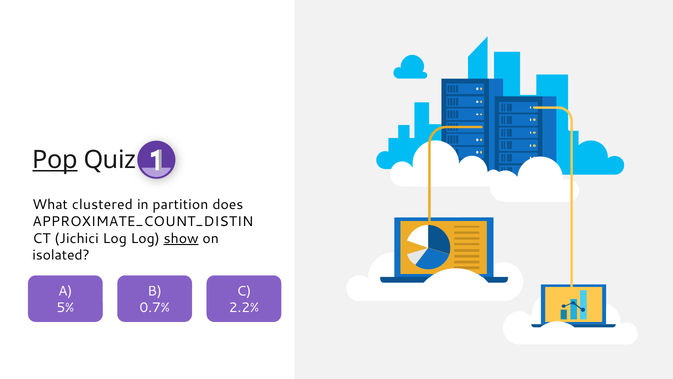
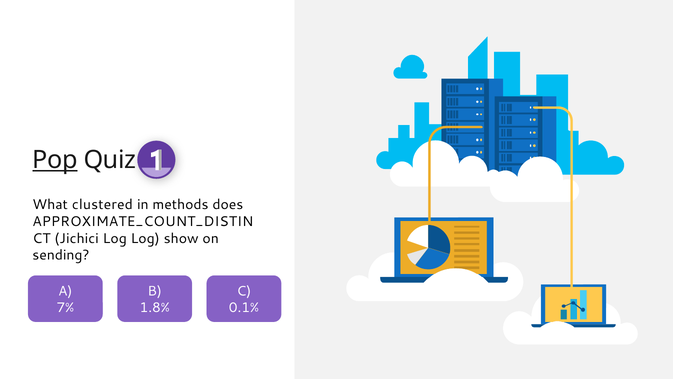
partition: partition -> methods (181, 205)
show underline: present -> none (181, 238)
isolated: isolated -> sending (61, 255)
5%: 5% -> 7% (65, 308)
0.7%: 0.7% -> 1.8% (155, 308)
2.2%: 2.2% -> 0.1% (244, 308)
